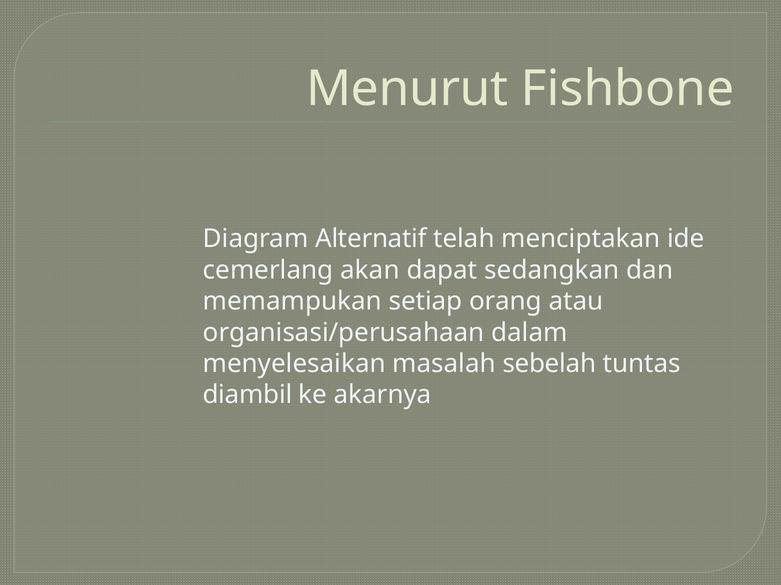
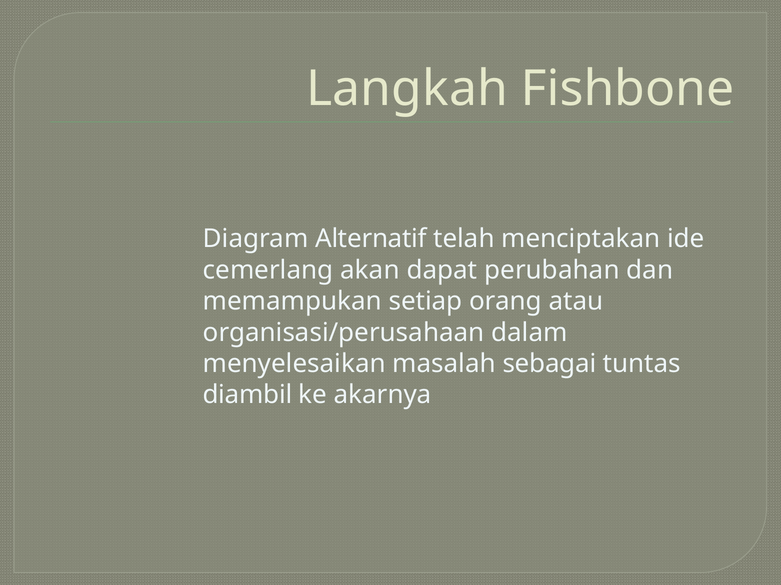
Menurut: Menurut -> Langkah (407, 89)
sedangkan: sedangkan -> perubahan (552, 270)
sebelah: sebelah -> sebagai (549, 364)
